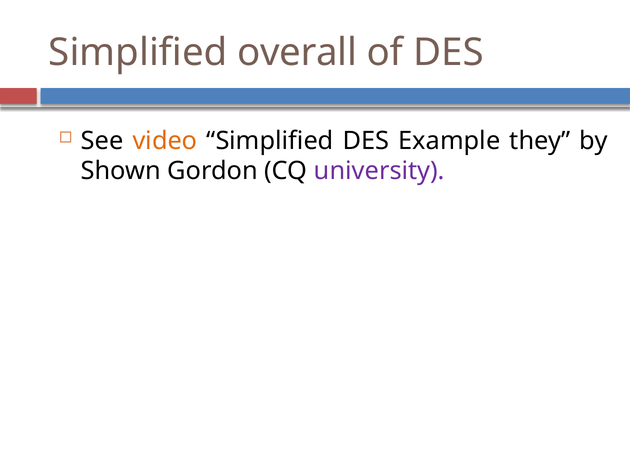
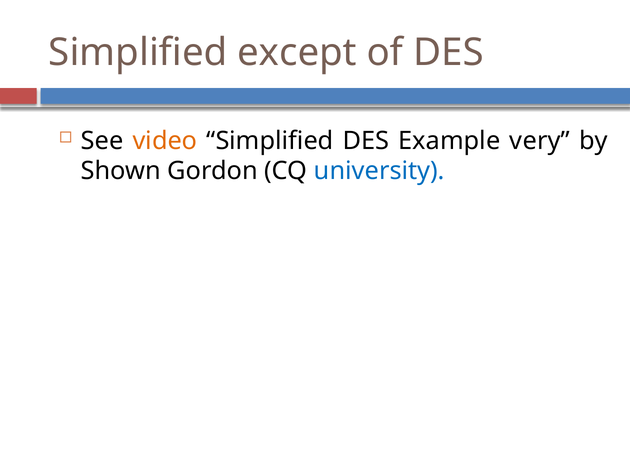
overall: overall -> except (297, 53)
they: they -> very (540, 141)
university colour: purple -> blue (379, 171)
